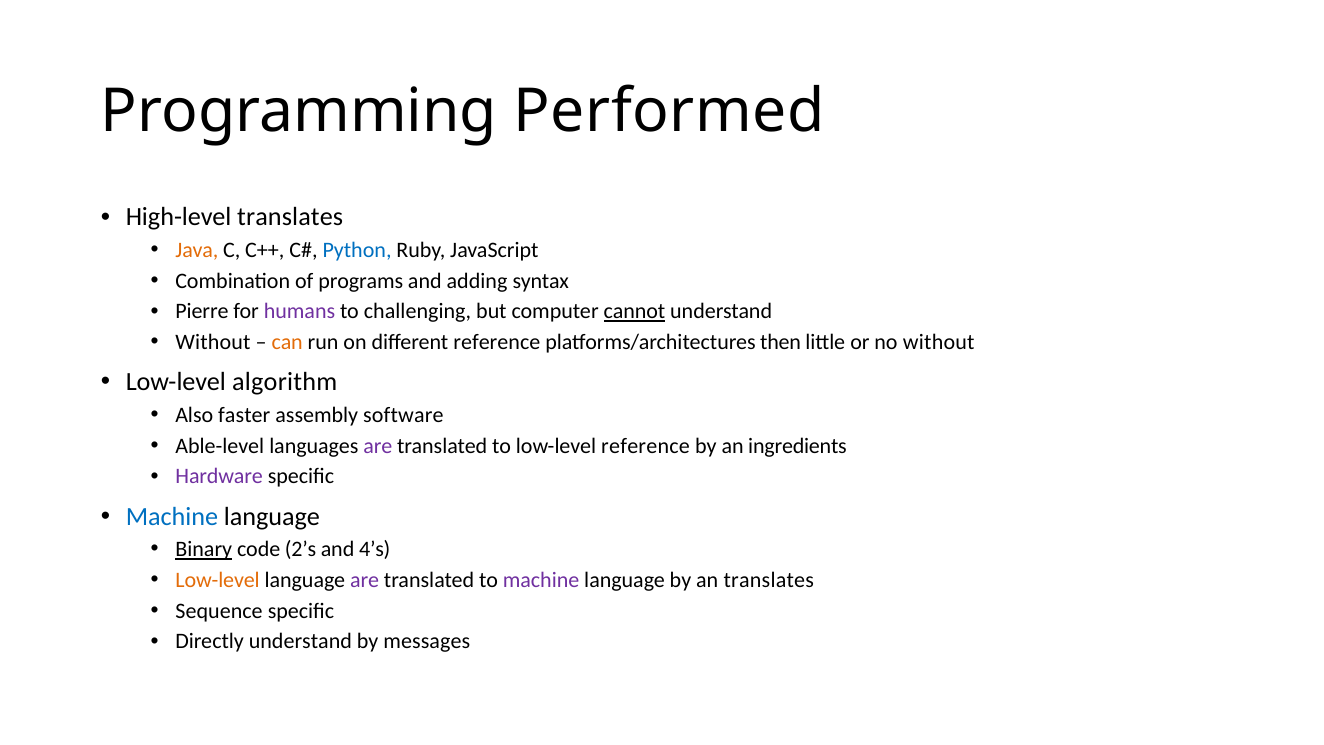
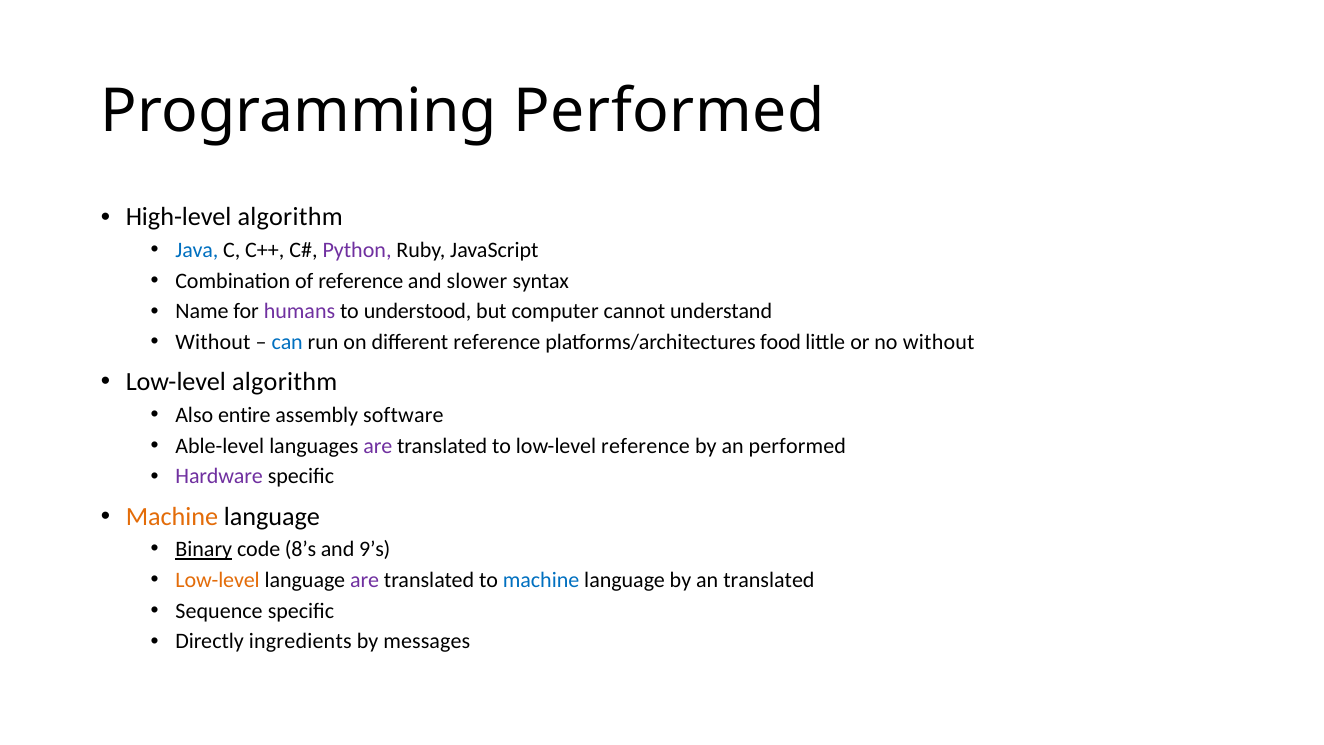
High-level translates: translates -> algorithm (290, 217)
Java colour: orange -> blue (197, 250)
Python colour: blue -> purple (357, 250)
of programs: programs -> reference (361, 281)
adding: adding -> slower (477, 281)
Pierre: Pierre -> Name (202, 312)
challenging: challenging -> understood (418, 312)
cannot underline: present -> none (634, 312)
can colour: orange -> blue (287, 342)
then: then -> food (781, 342)
faster: faster -> entire (244, 415)
an ingredients: ingredients -> performed (797, 446)
Machine colour: blue -> orange (172, 516)
2’s: 2’s -> 8’s (301, 549)
4’s: 4’s -> 9’s (375, 549)
machine colour: purple -> blue (541, 580)
an translates: translates -> translated (769, 580)
Directly understand: understand -> ingredients (300, 641)
